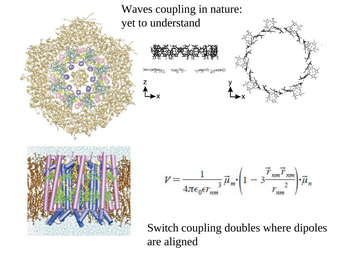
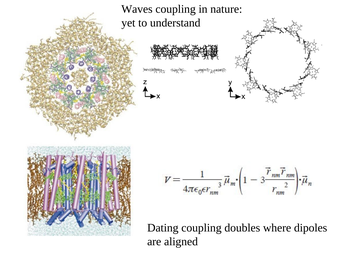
Switch: Switch -> Dating (163, 228)
